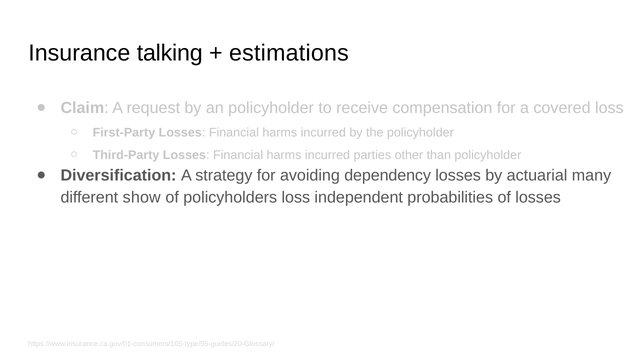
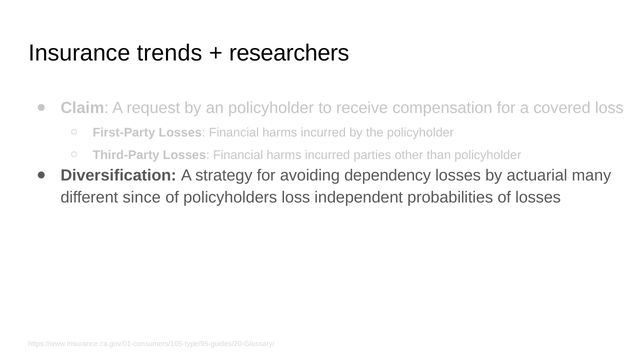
talking: talking -> trends (170, 53)
estimations: estimations -> researchers (289, 53)
show: show -> since (142, 197)
